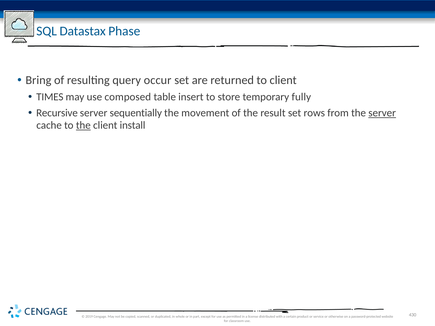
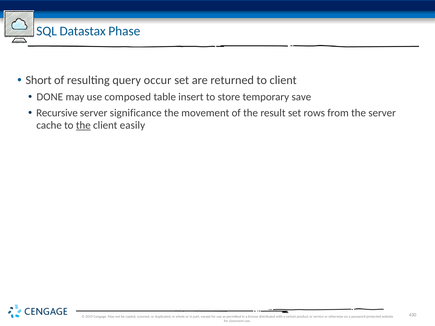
Bring: Bring -> Short (39, 80)
TIMES: TIMES -> DONE (50, 97)
fully: fully -> save (301, 97)
sequentially: sequentially -> significance (136, 113)
server underline: present -> none (382, 113)
install: install -> easily (132, 125)
